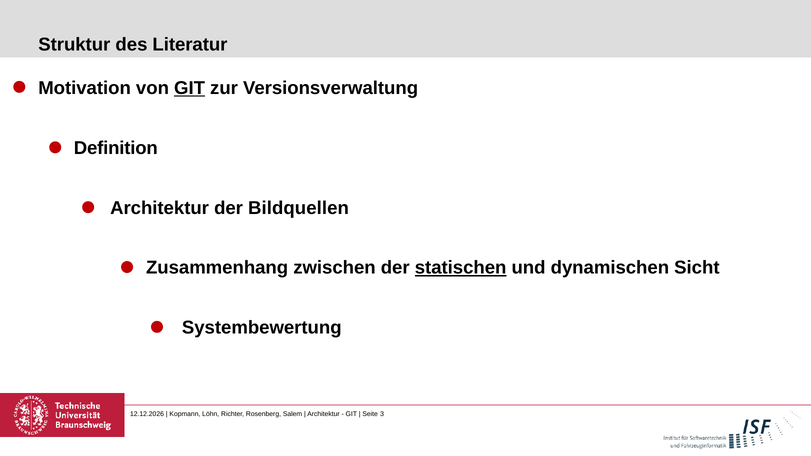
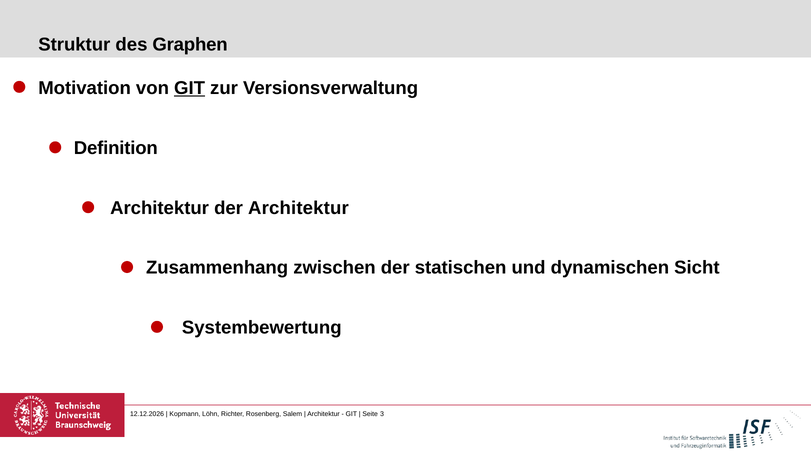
Literatur: Literatur -> Graphen (190, 45)
der Bildquellen: Bildquellen -> Architektur (298, 208)
statischen underline: present -> none (461, 268)
